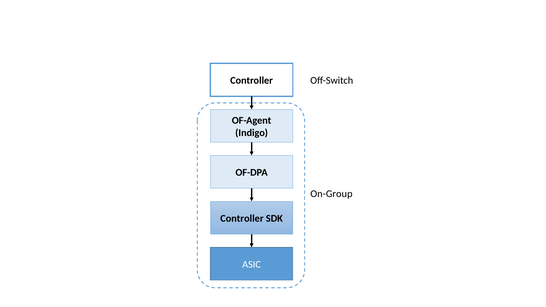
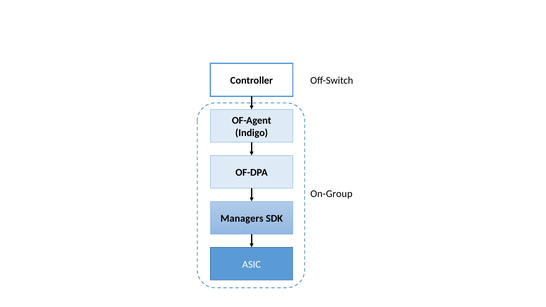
Controller: Controller -> Managers (242, 219)
